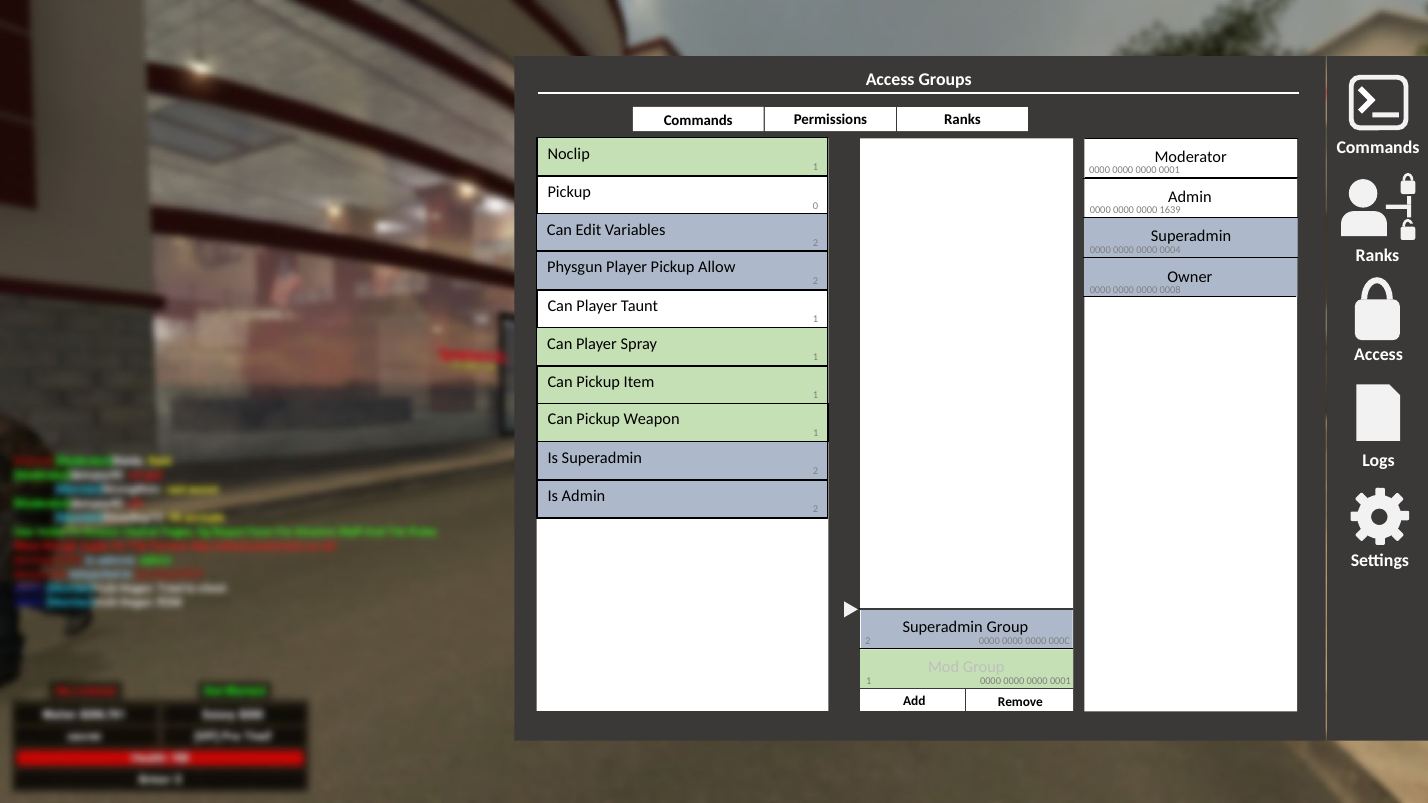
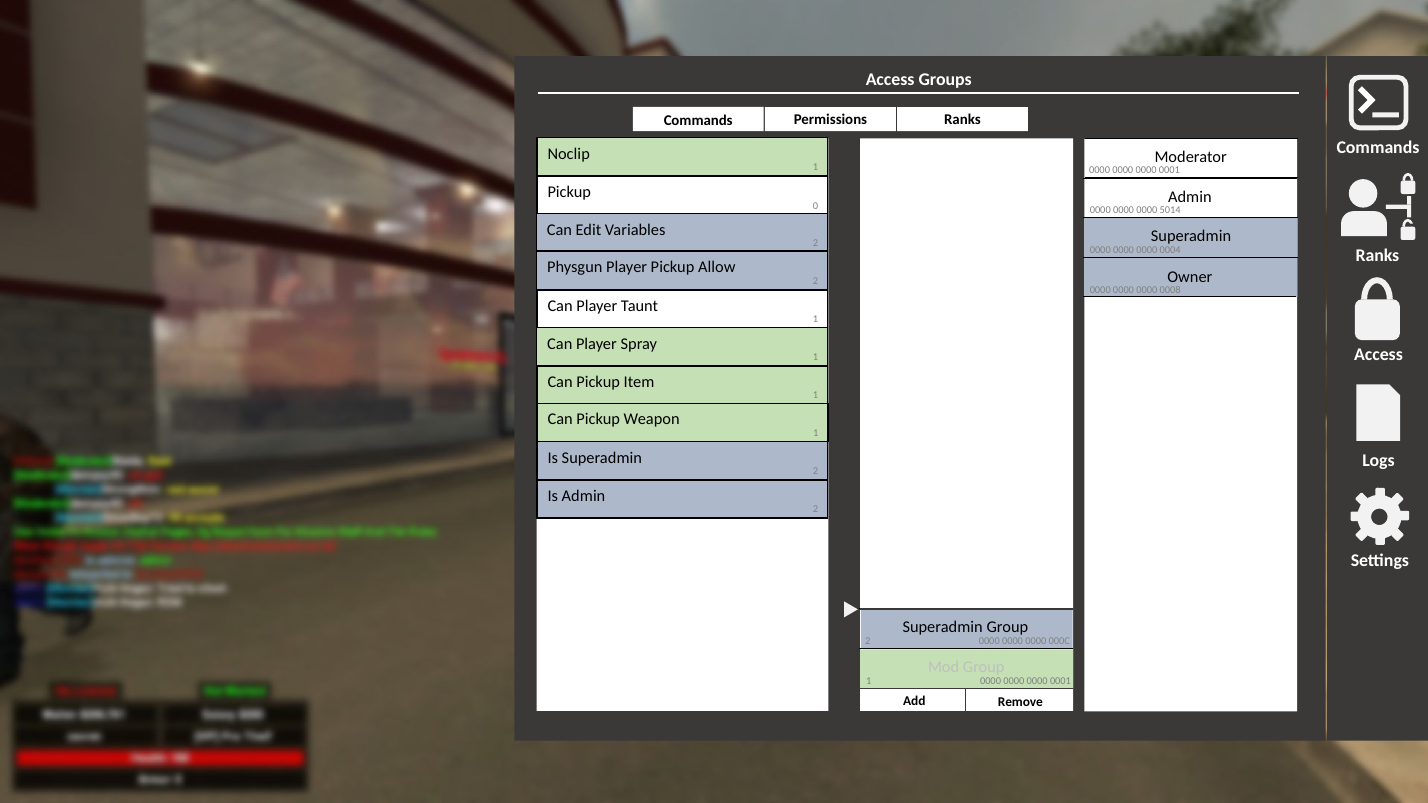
1639: 1639 -> 5014 (1170, 211)
